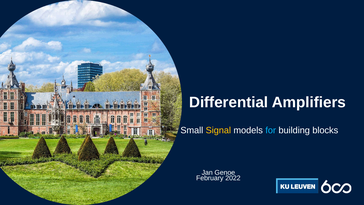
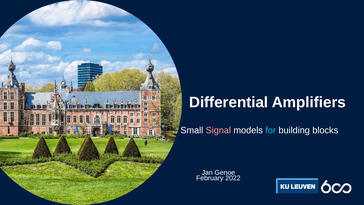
Signal colour: yellow -> pink (218, 130)
